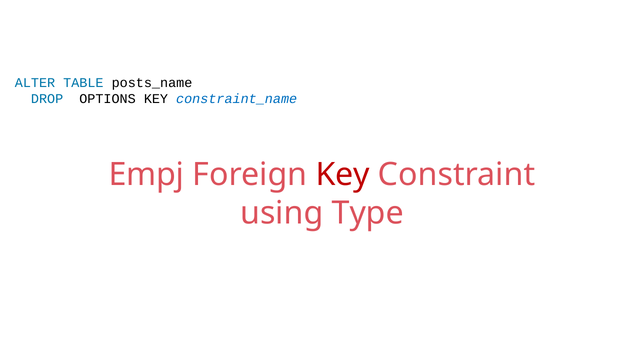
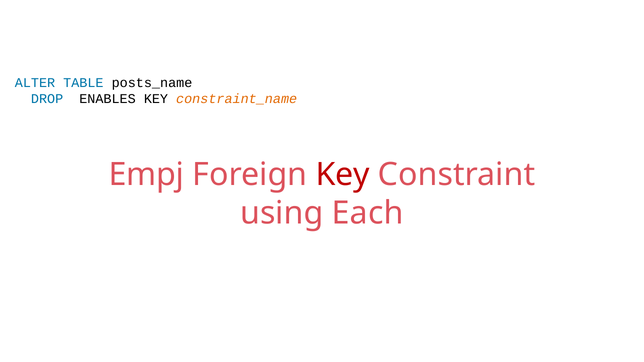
OPTIONS: OPTIONS -> ENABLES (108, 99)
constraint_name colour: blue -> orange (237, 99)
Type: Type -> Each (368, 213)
